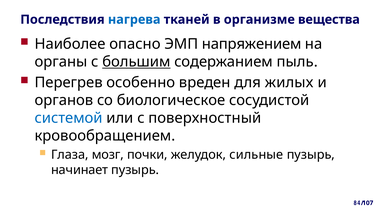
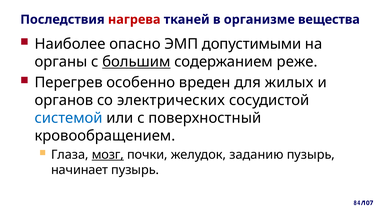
нагрева colour: blue -> red (134, 20)
напряжением: напряжением -> допустимыми (252, 44)
пыль: пыль -> реже (297, 62)
биологическое: биологическое -> электрических (171, 100)
мозг underline: none -> present (108, 155)
сильные: сильные -> заданию (256, 155)
